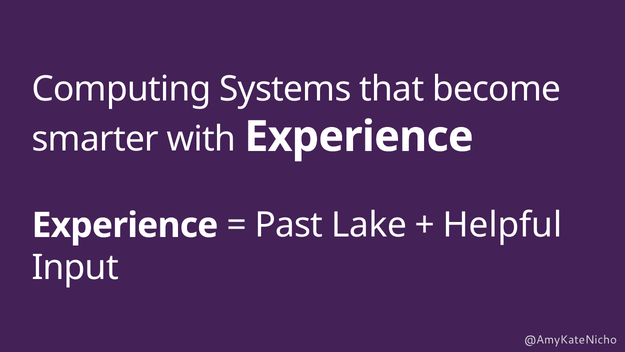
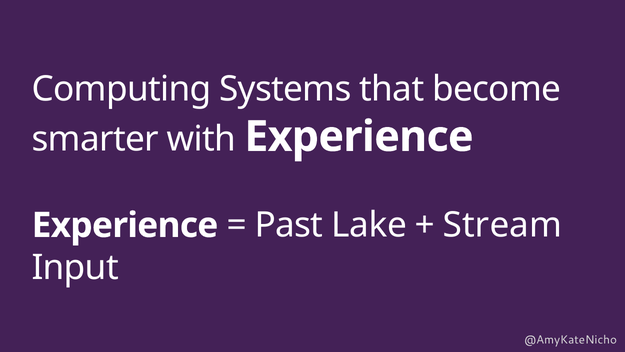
Helpful: Helpful -> Stream (502, 225)
